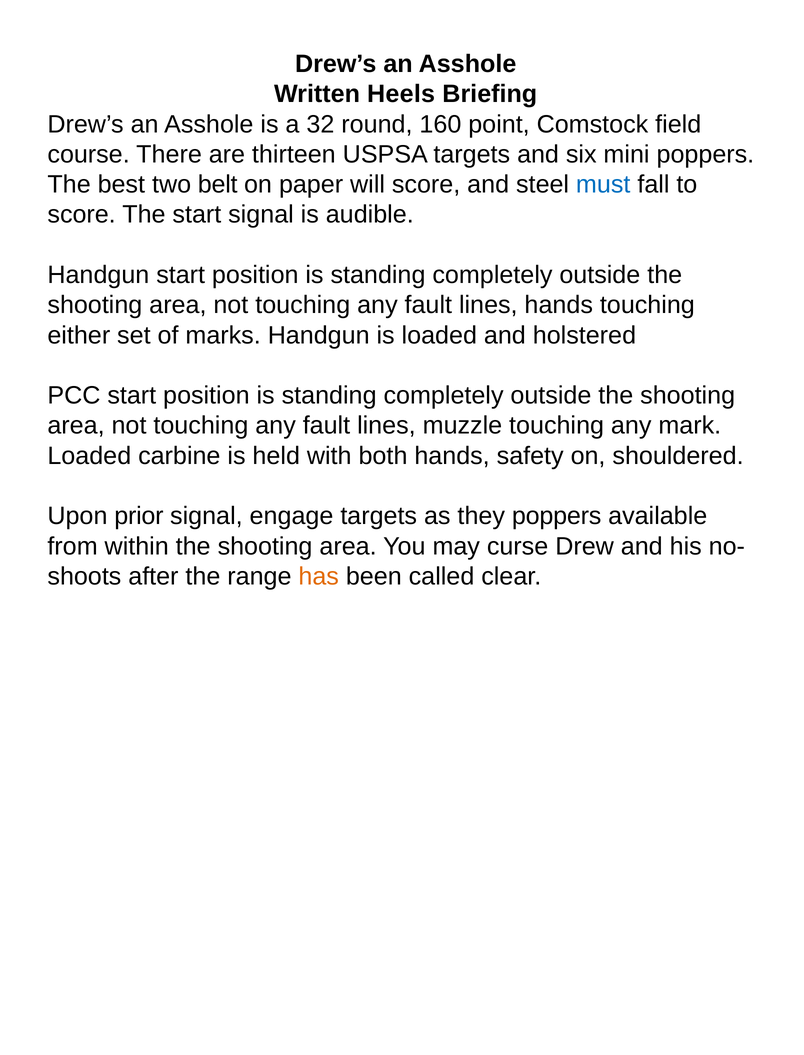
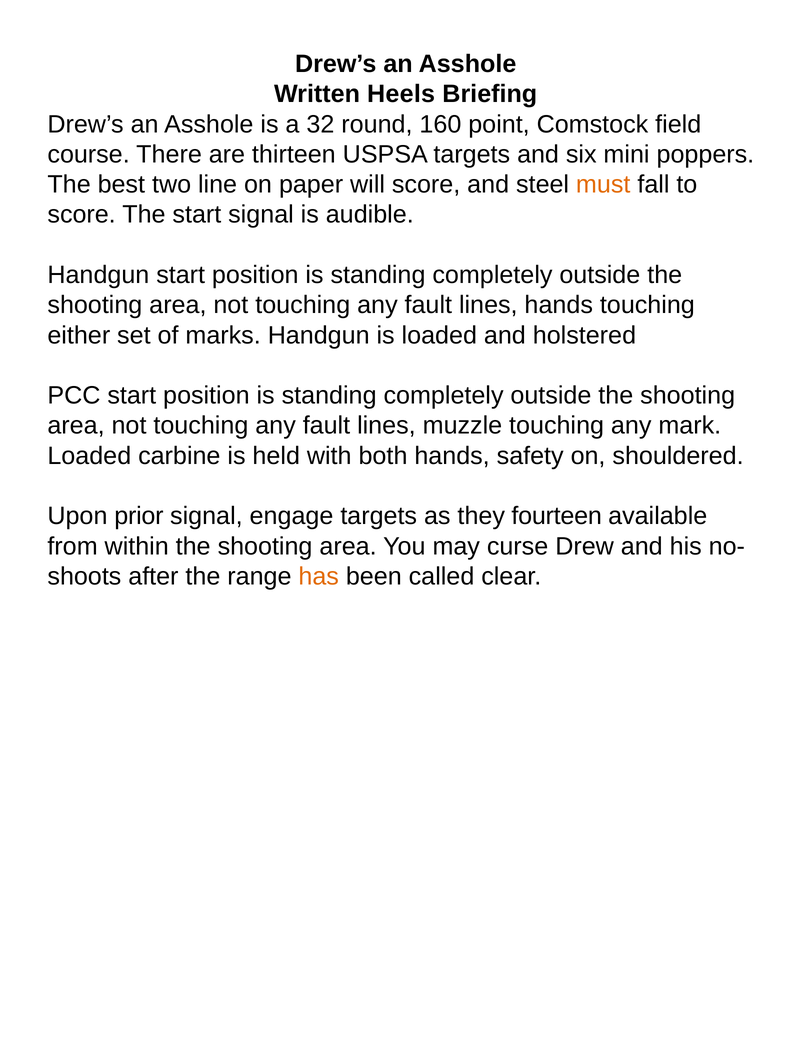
belt: belt -> line (218, 185)
must colour: blue -> orange (603, 185)
they poppers: poppers -> fourteen (557, 516)
